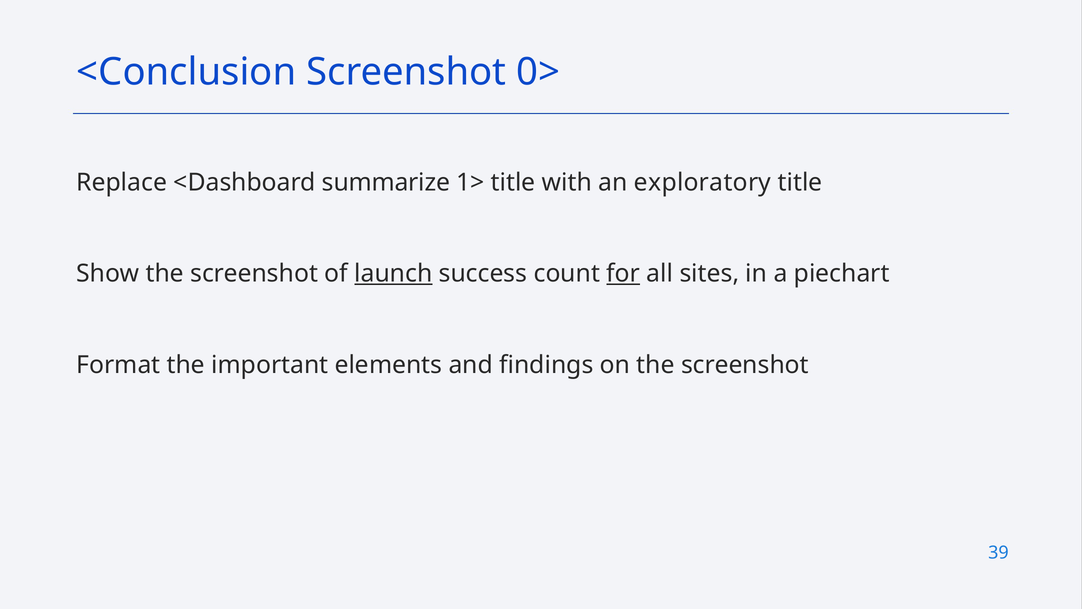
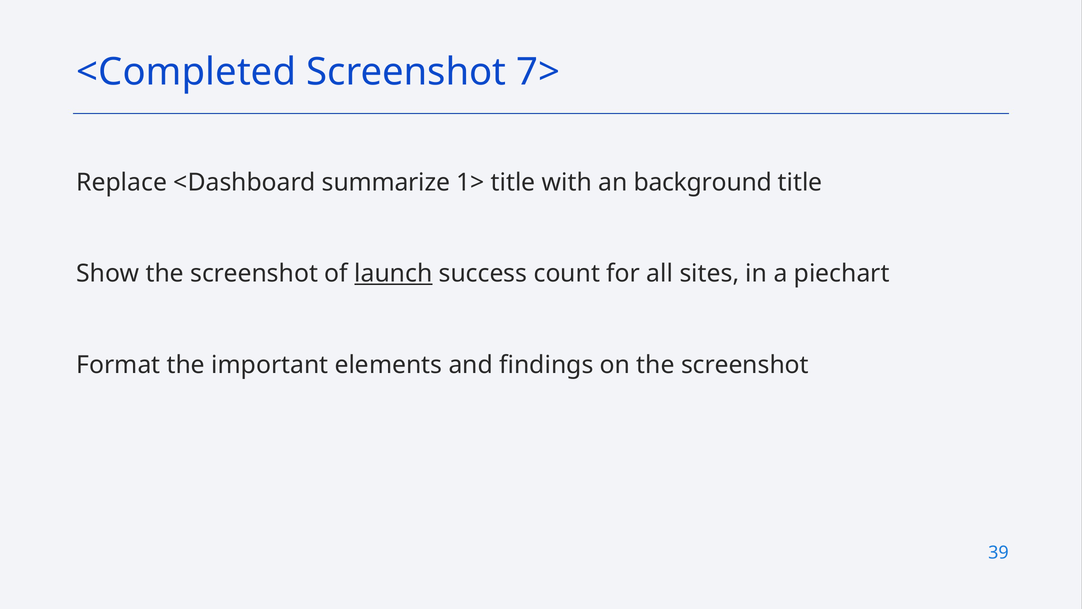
<Conclusion: <Conclusion -> <Completed (186, 72)
0>: 0> -> 7> (538, 72)
exploratory: exploratory -> background (703, 183)
for underline: present -> none (623, 274)
